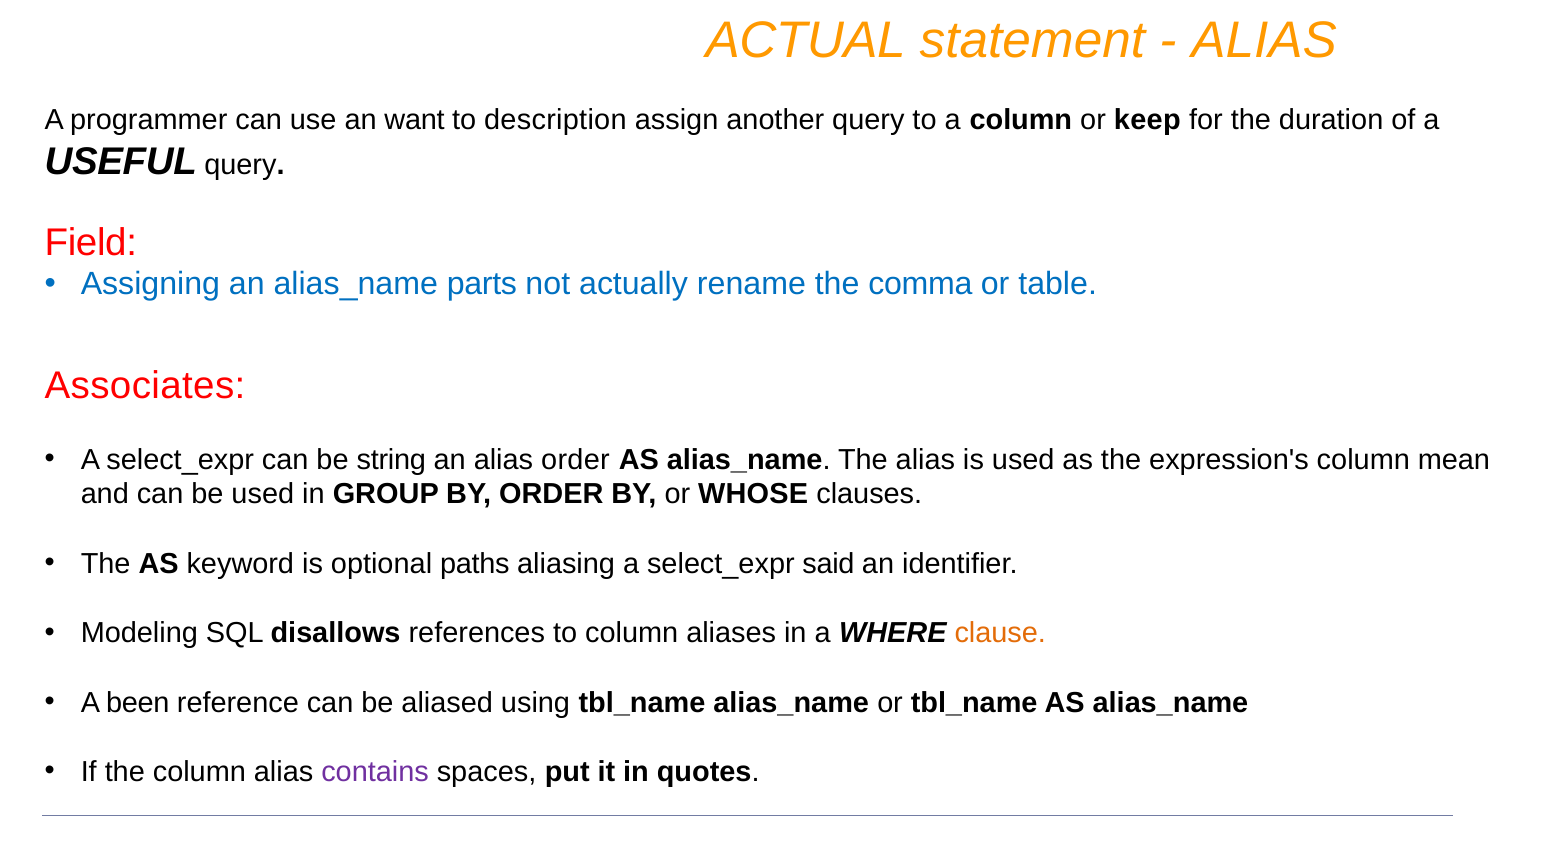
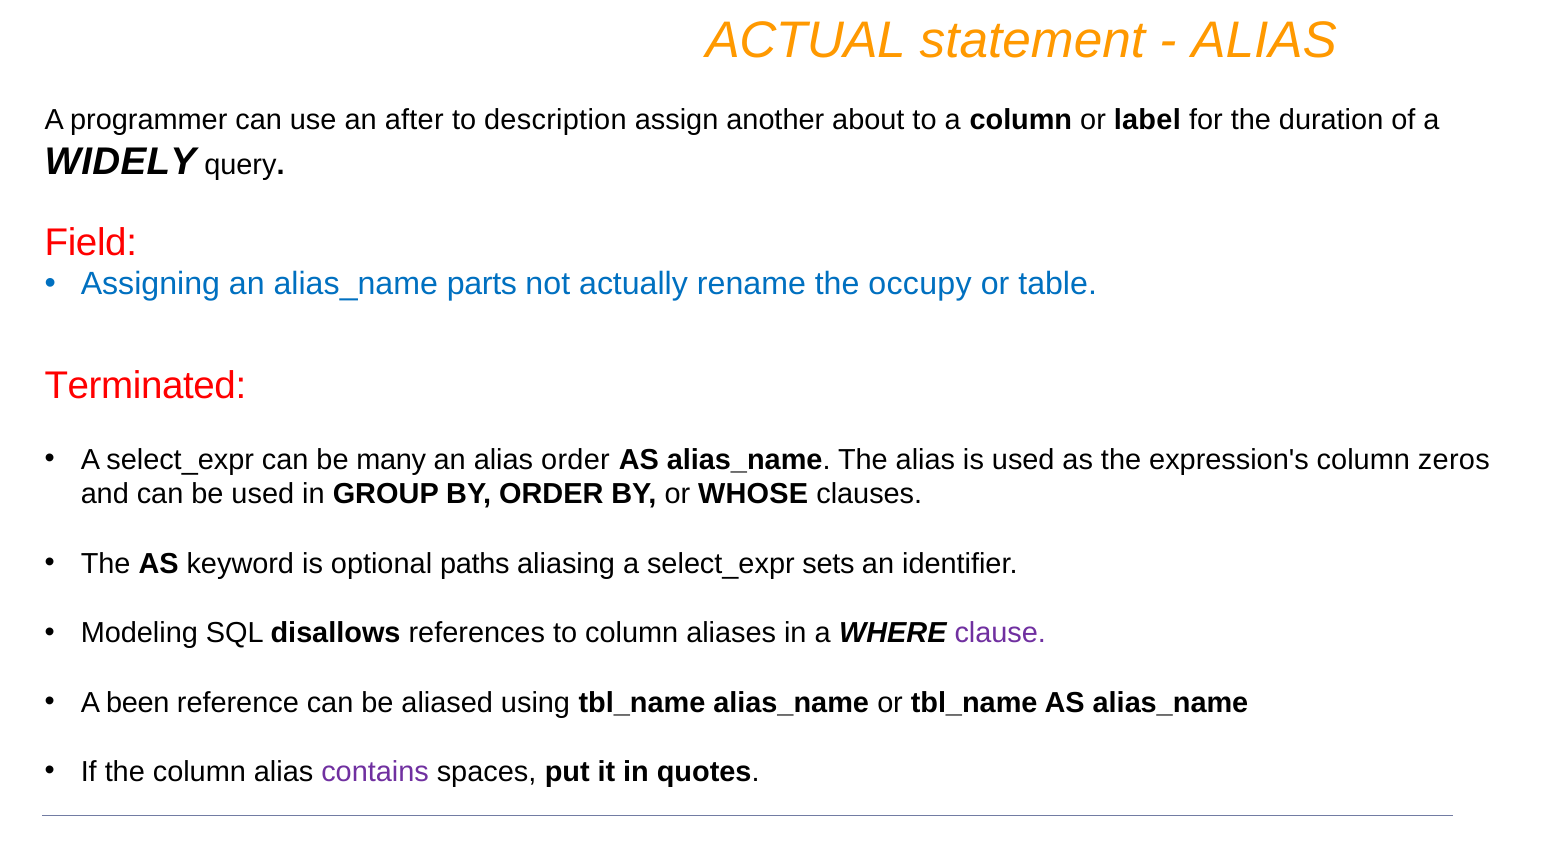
want: want -> after (414, 120)
another query: query -> about (868, 120)
keep: keep -> label (1147, 120)
USEFUL: USEFUL -> WIDELY (120, 161)
comma: comma -> occupy (920, 284)
Associates: Associates -> Terminated (145, 385)
string: string -> many (391, 460)
mean: mean -> zeros (1454, 460)
said: said -> sets (828, 564)
clause colour: orange -> purple (1000, 633)
